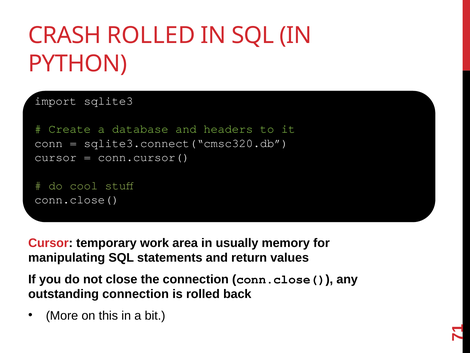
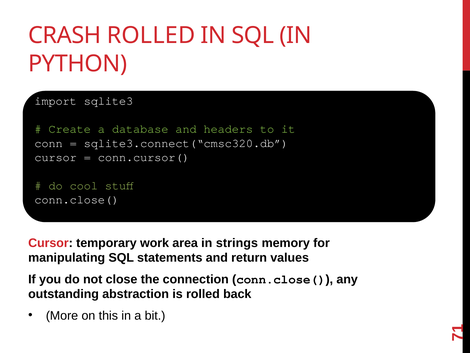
usually: usually -> strings (237, 243)
outstanding connection: connection -> abstraction (136, 294)
